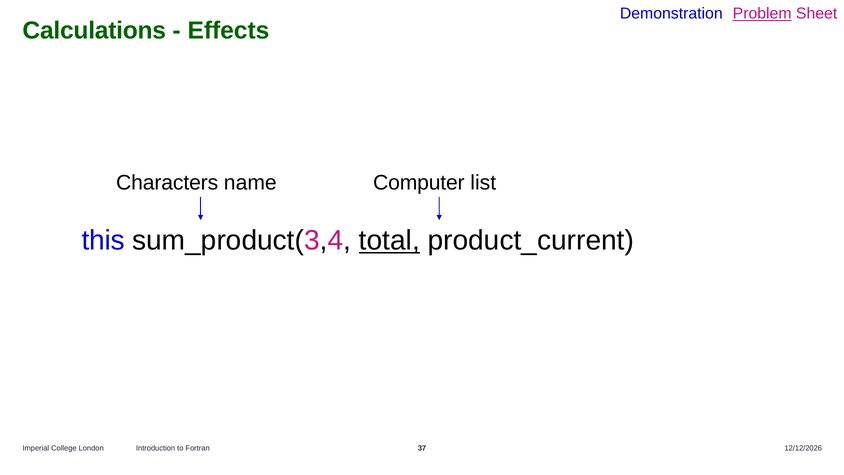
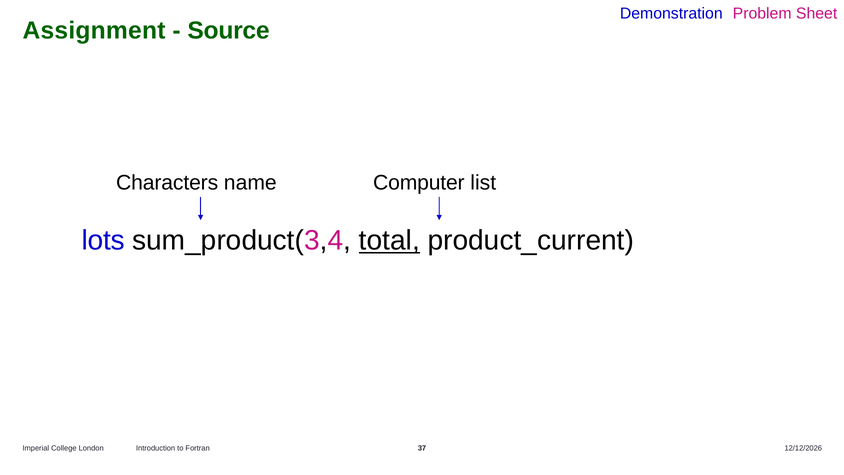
Problem underline: present -> none (762, 14)
Calculations: Calculations -> Assignment (94, 31)
Effects: Effects -> Source (229, 31)
this: this -> lots (103, 241)
